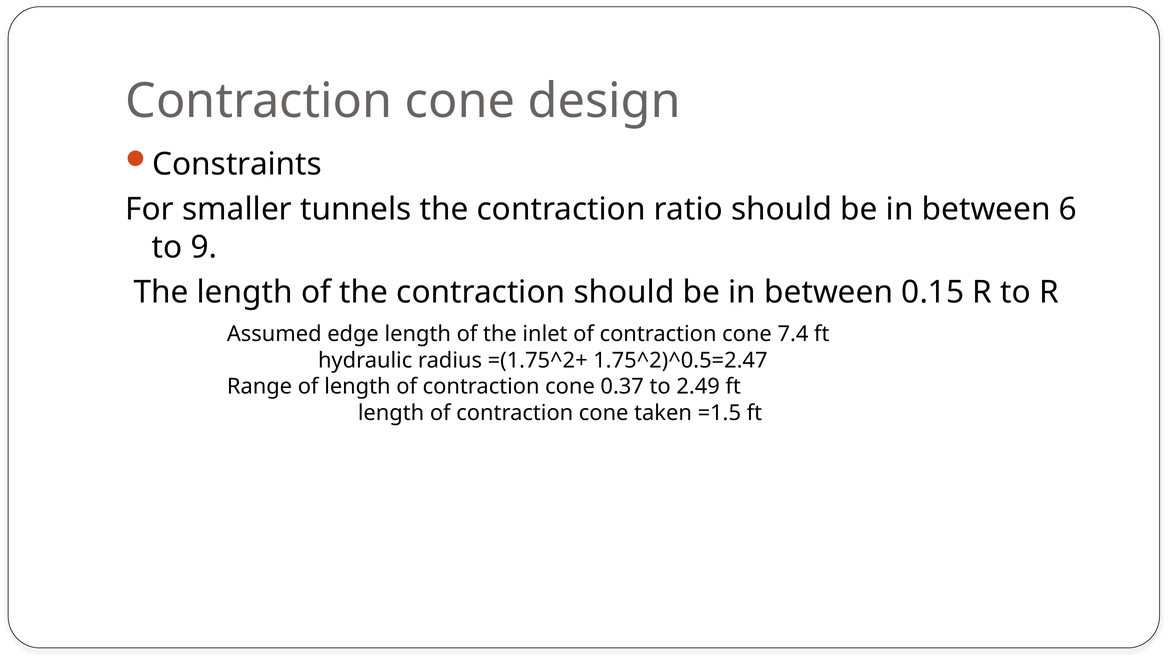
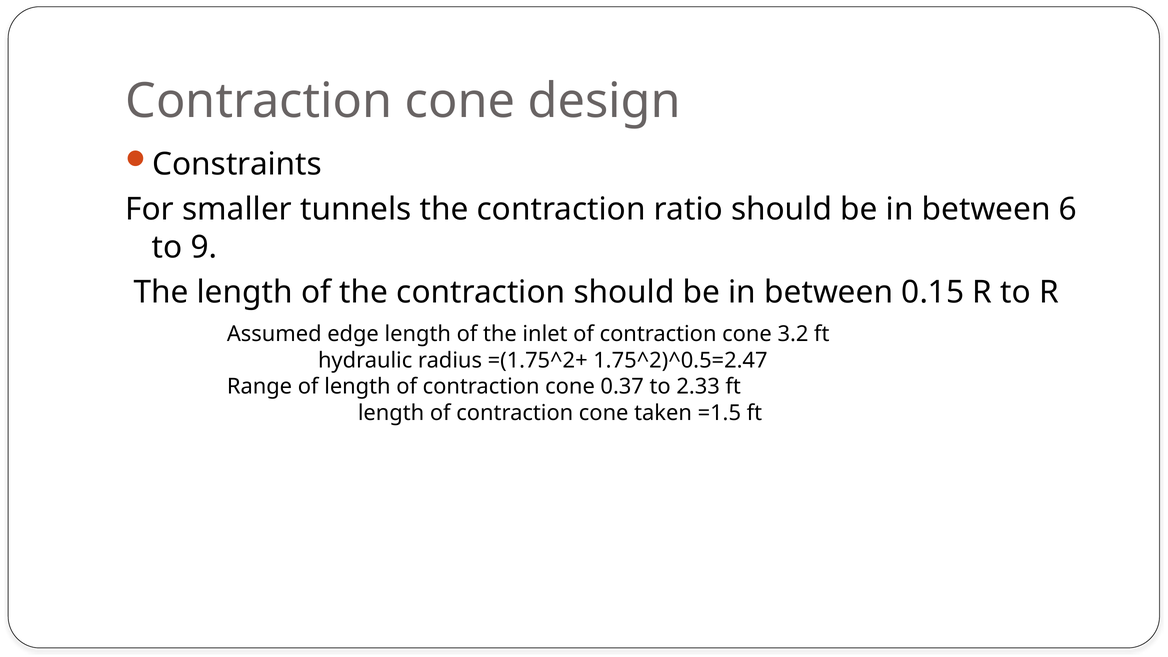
7.4: 7.4 -> 3.2 (793, 334)
2.49: 2.49 -> 2.33 (698, 387)
